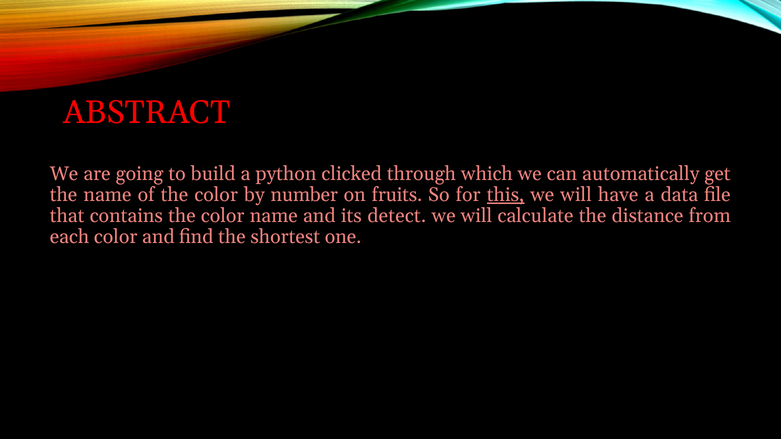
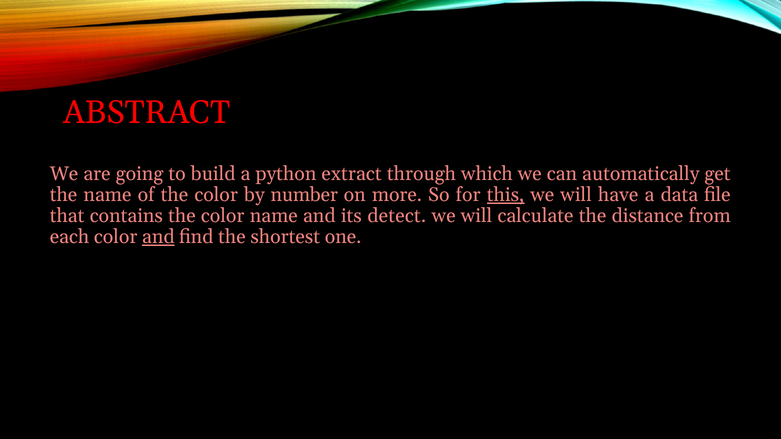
clicked: clicked -> extract (352, 174)
fruits: fruits -> more (397, 195)
and underline: none -> present (158, 237)
